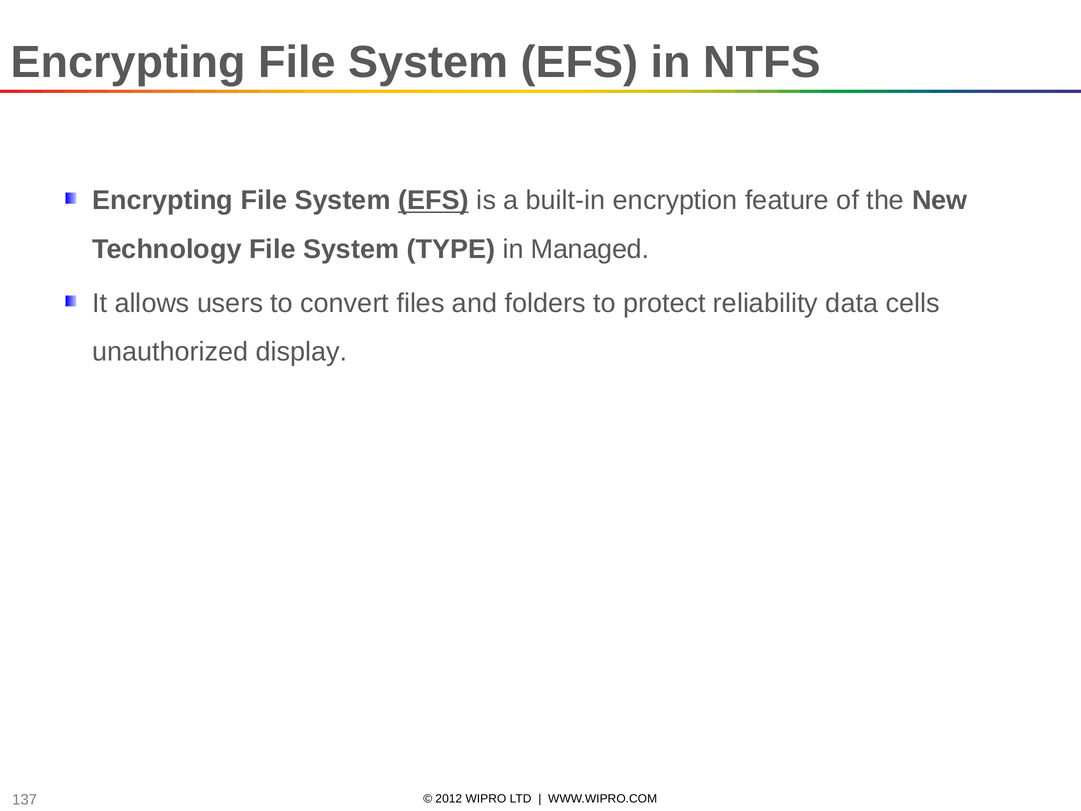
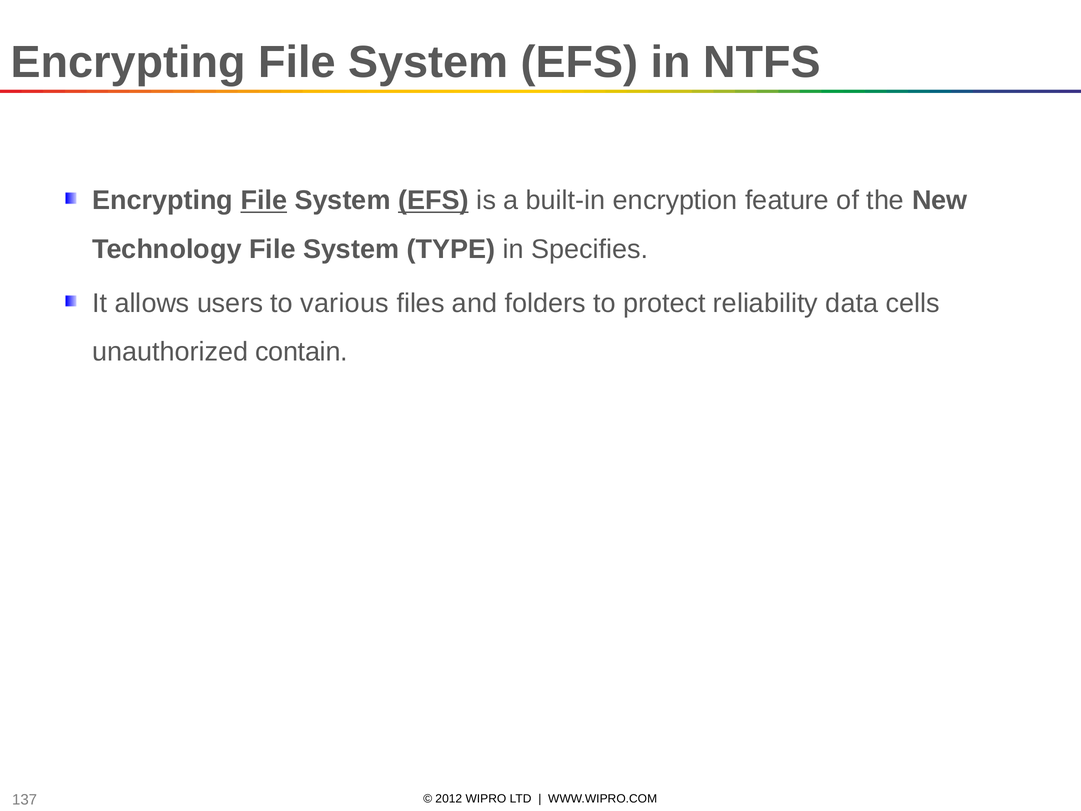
File underline: none -> present (264, 200)
Managed: Managed -> Specifies (590, 249)
convert: convert -> various (345, 303)
display: display -> contain (301, 352)
